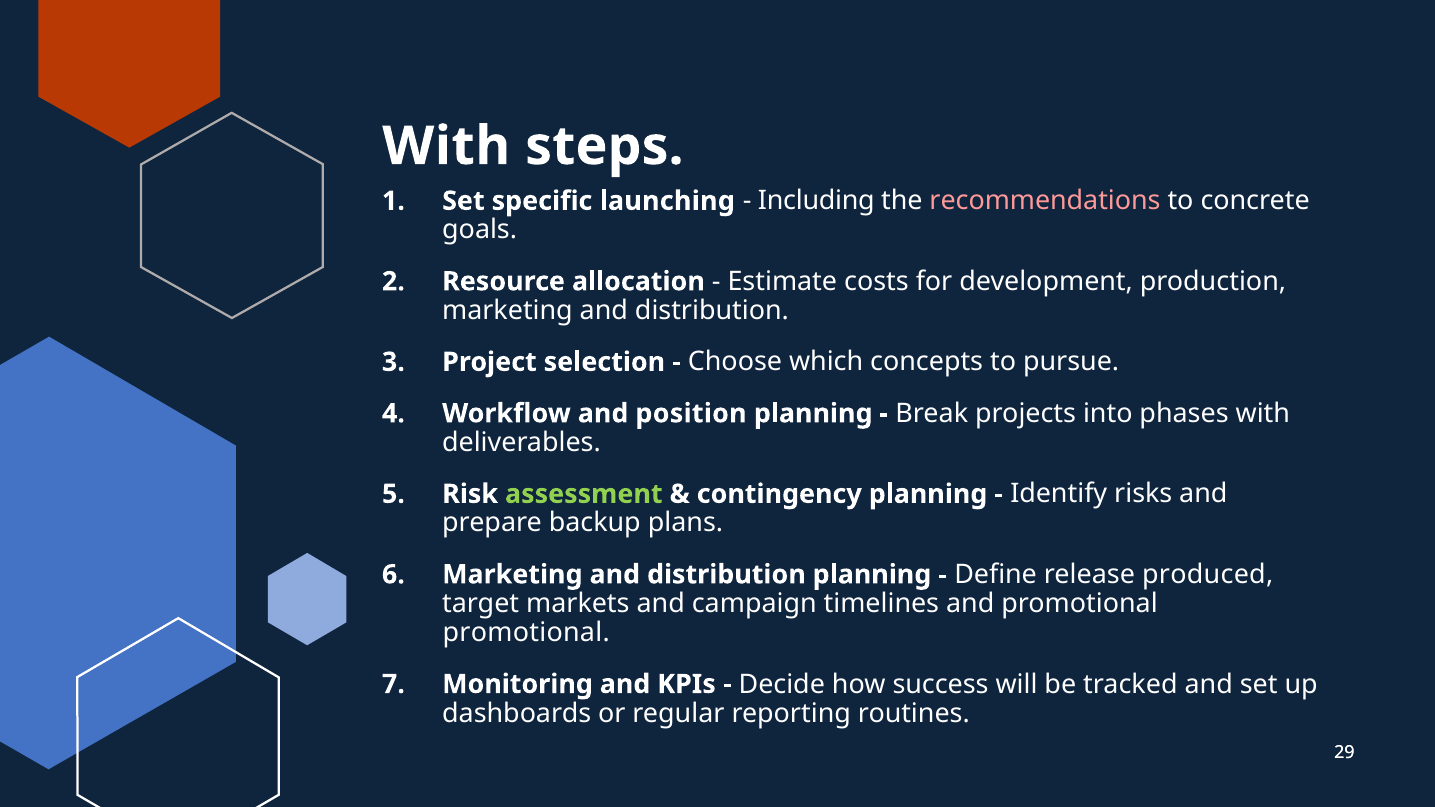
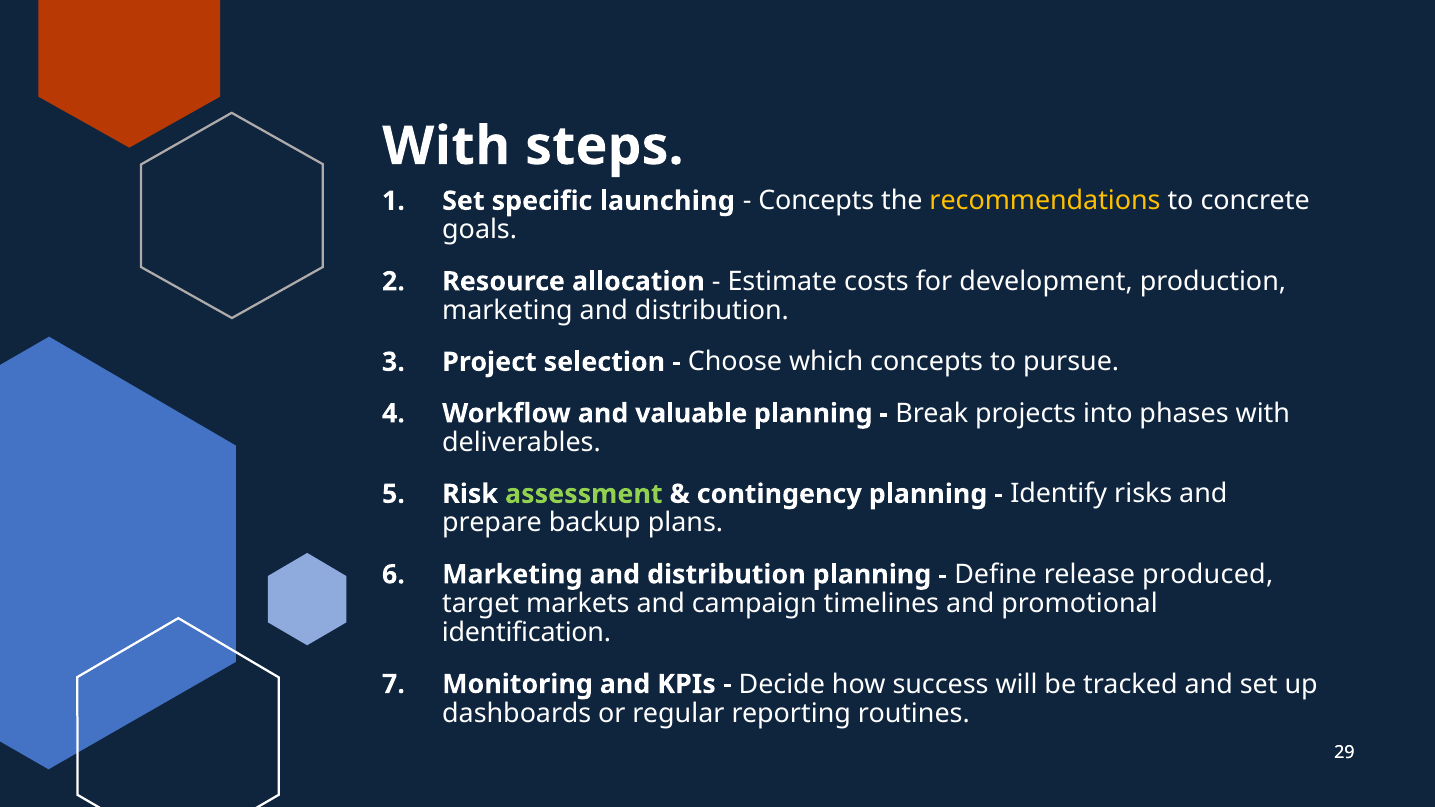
Including: Including -> Concepts (816, 201)
recommendations colour: pink -> yellow (1045, 201)
position: position -> valuable (691, 414)
promotional: promotional -> identification (526, 633)
